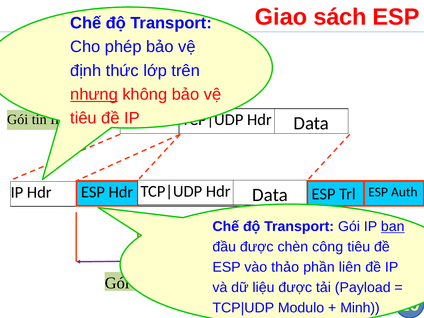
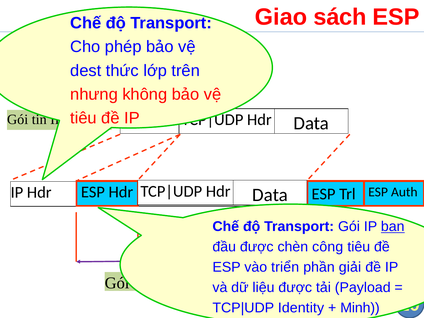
định: định -> dest (86, 71)
nhưng underline: present -> none (94, 94)
thảo: thảo -> triển (285, 267)
liên: liên -> giải (350, 267)
Modulo: Modulo -> Identity (301, 308)
